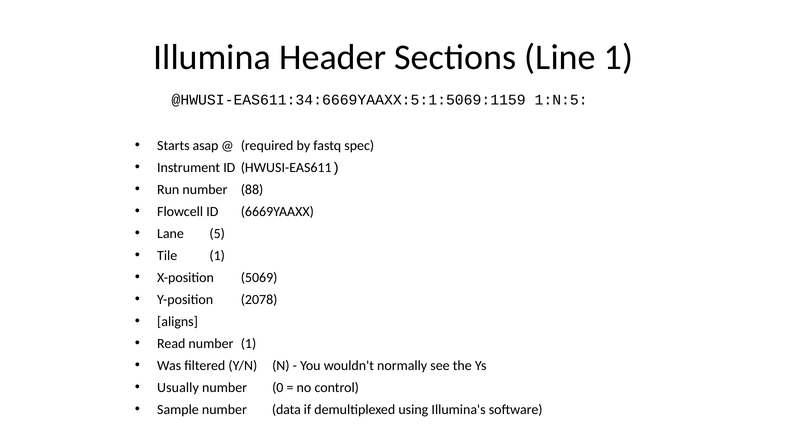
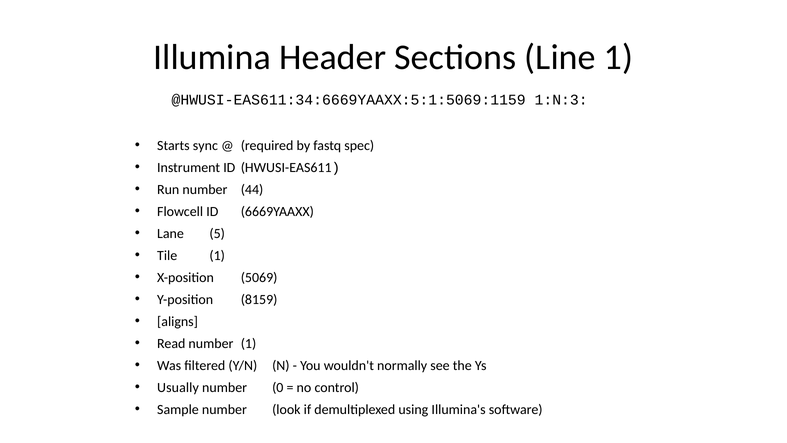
1:N:5: 1:N:5 -> 1:N:3 (561, 100)
asap: asap -> sync (205, 145)
88: 88 -> 44 (252, 189)
2078: 2078 -> 8159 (259, 299)
data: data -> look (286, 409)
